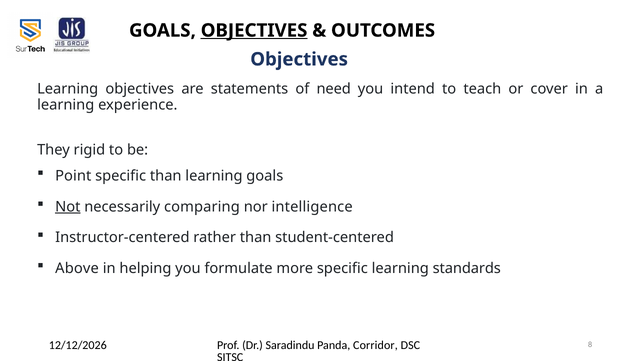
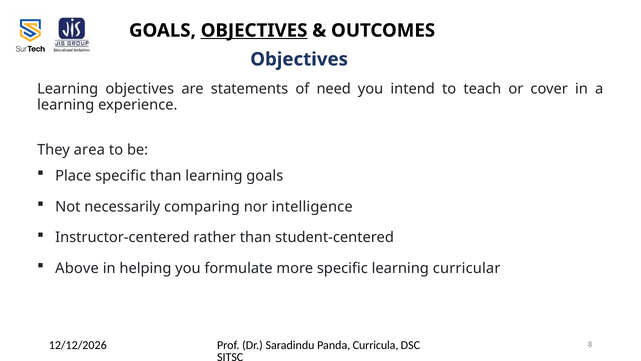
rigid: rigid -> area (89, 150)
Point: Point -> Place (73, 176)
Not underline: present -> none (68, 206)
standards: standards -> curricular (467, 268)
Corridor: Corridor -> Curricula (376, 345)
